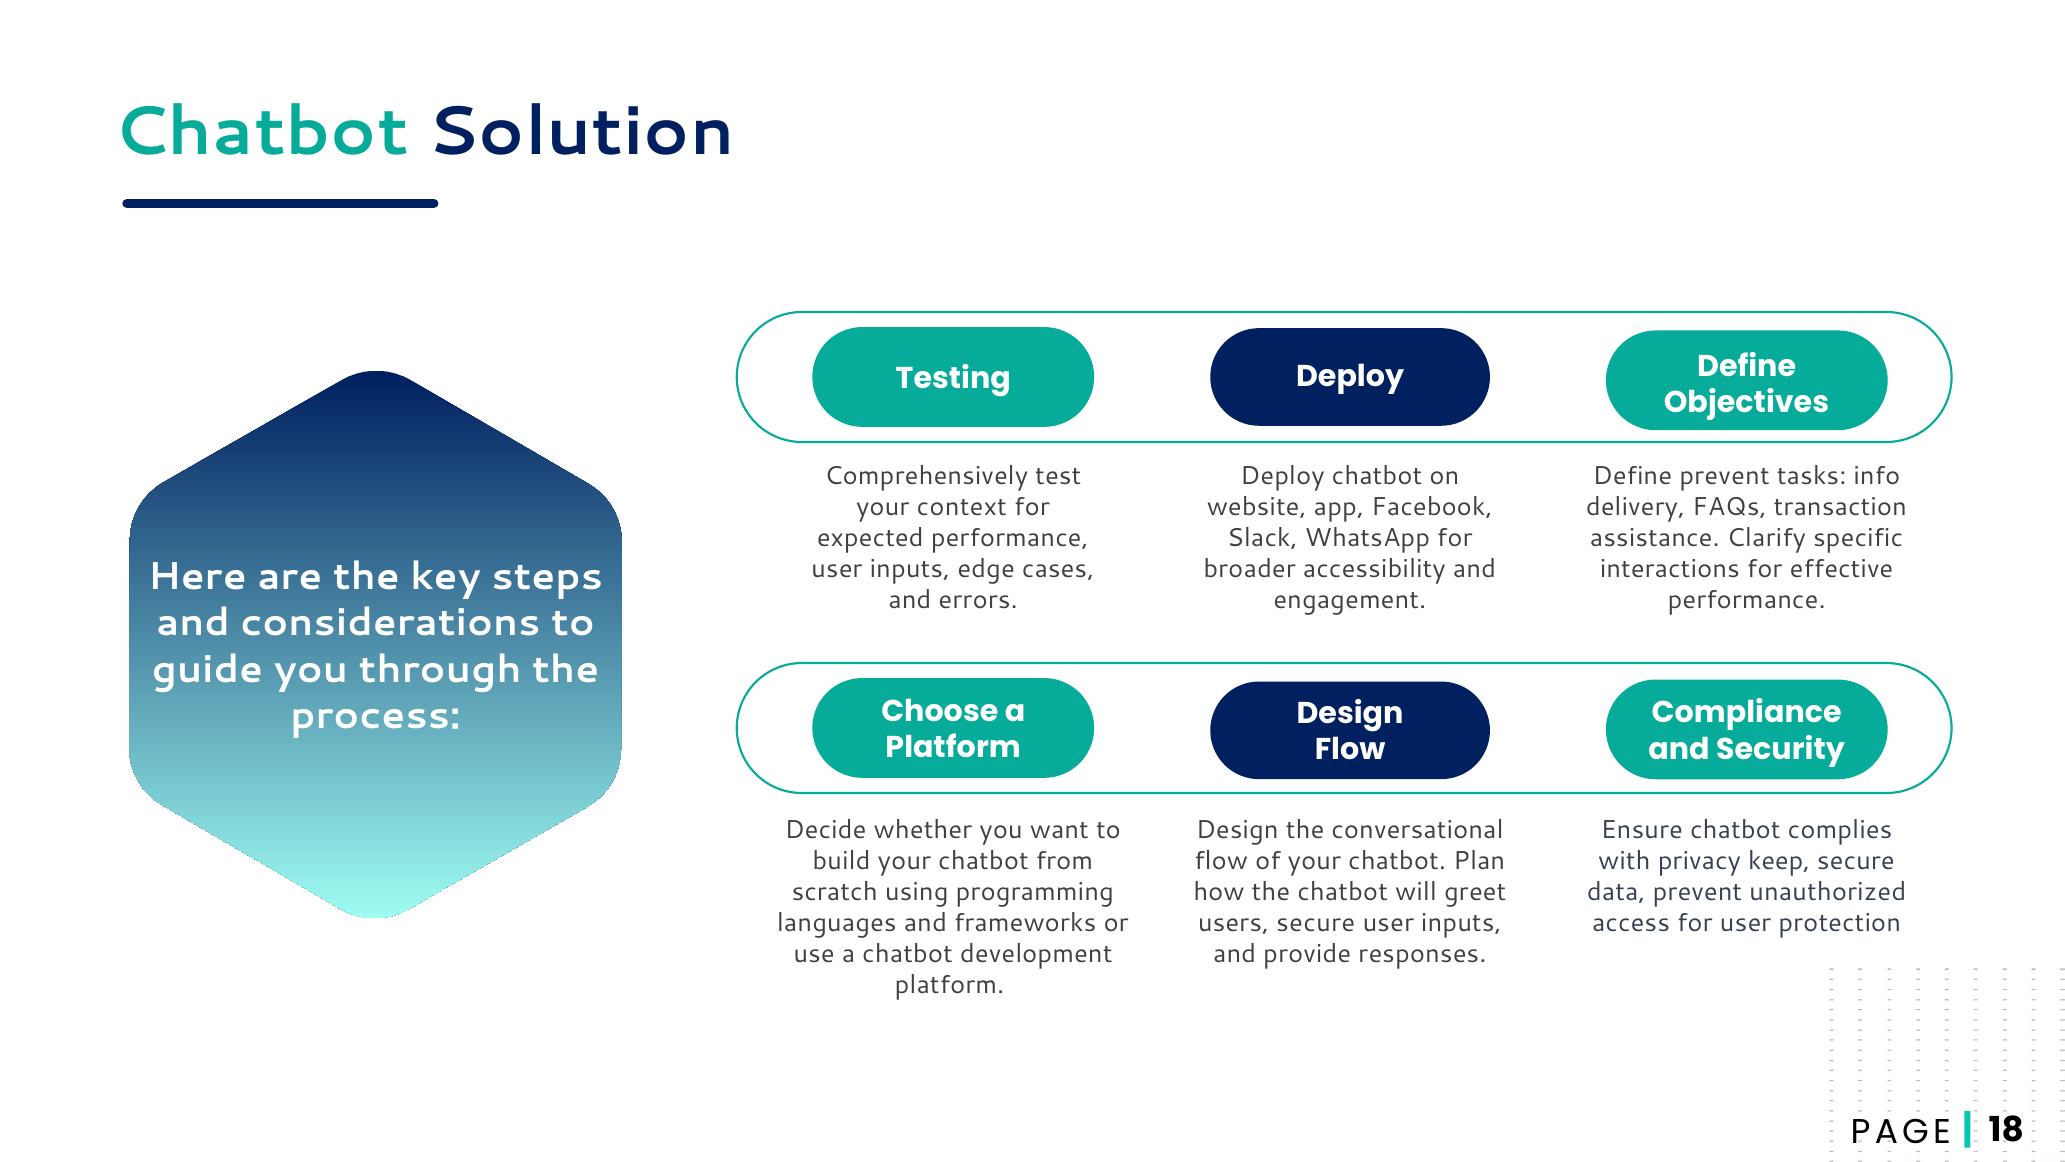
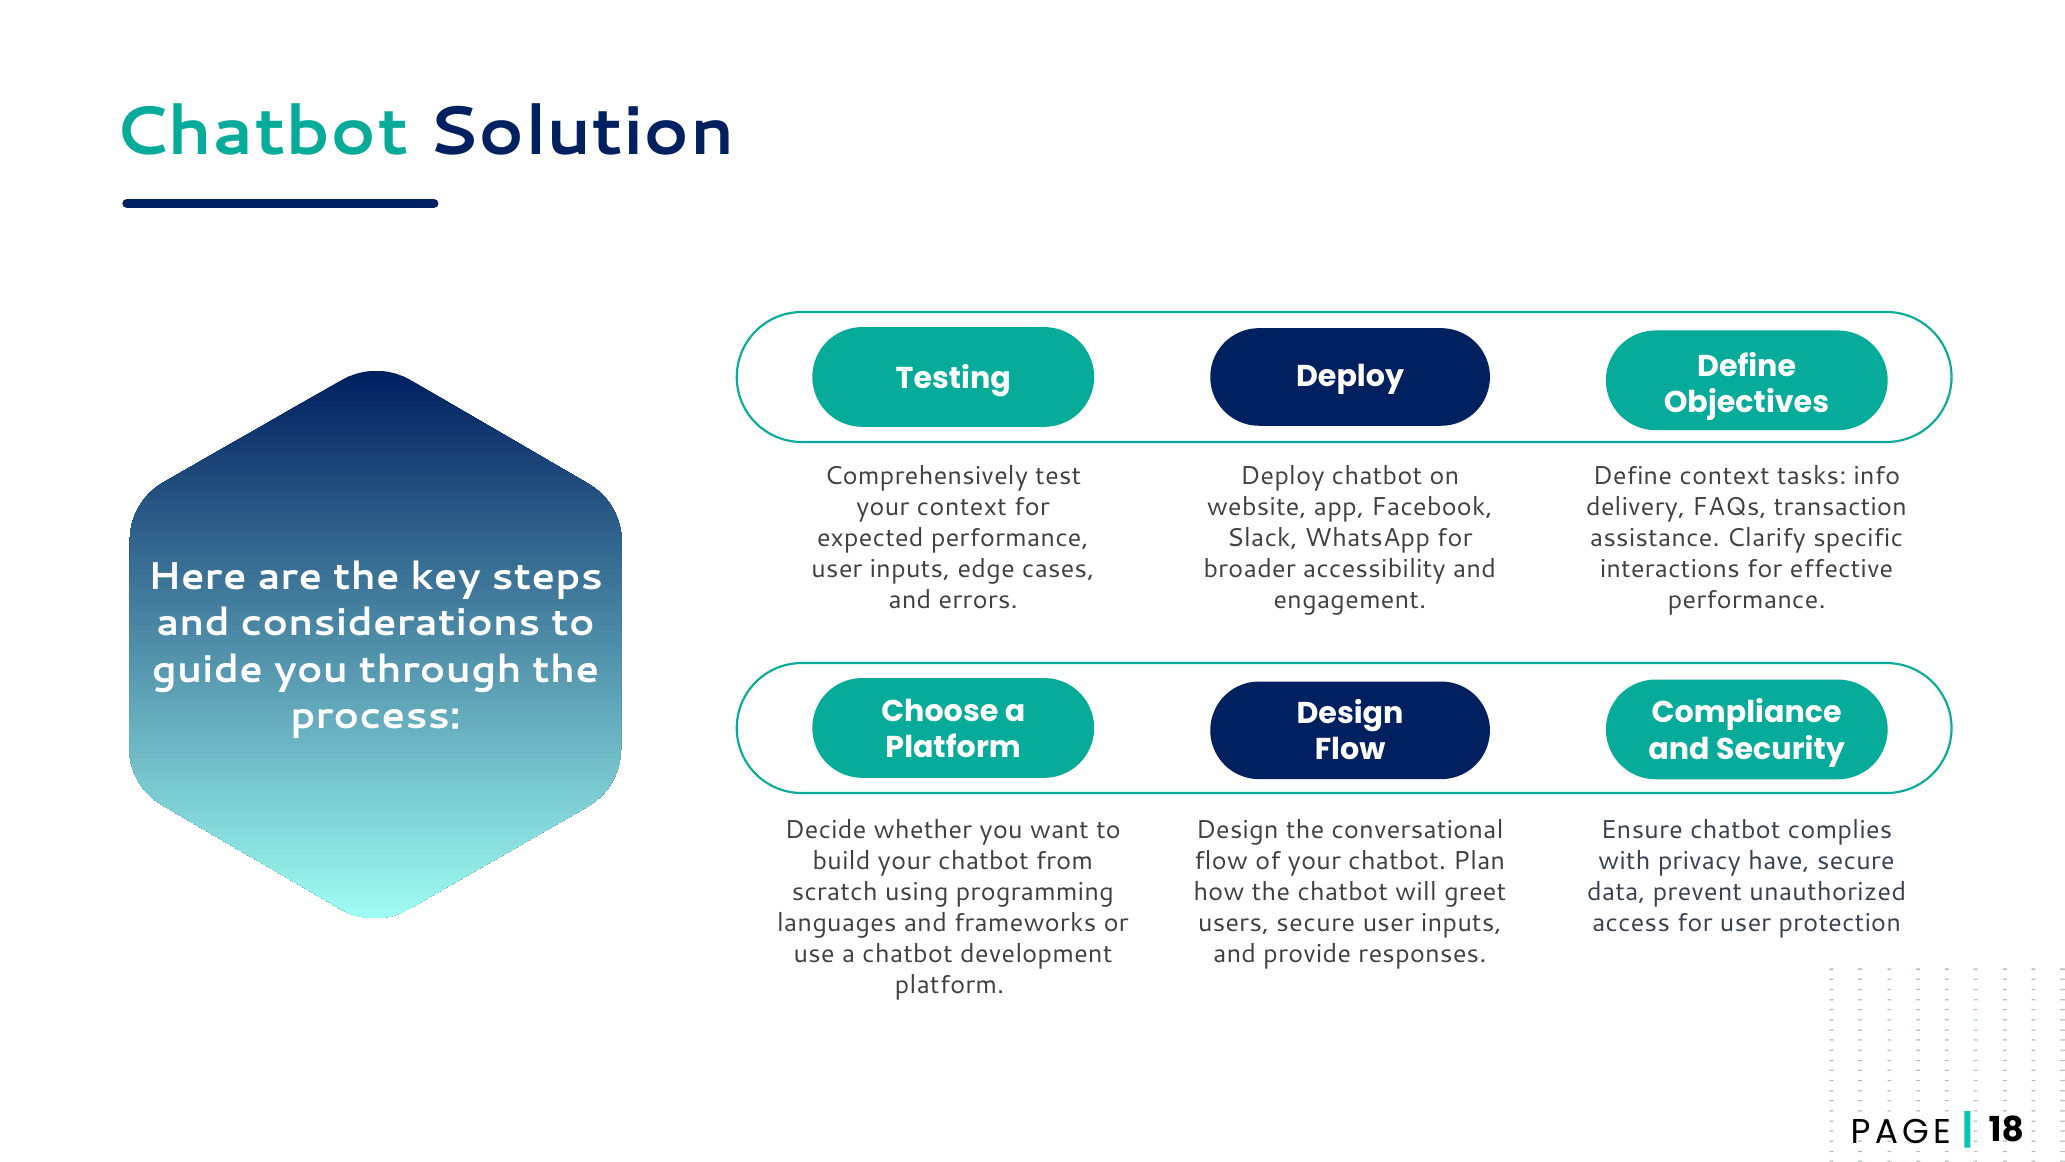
Define prevent: prevent -> context (1725, 476)
keep: keep -> have (1779, 861)
